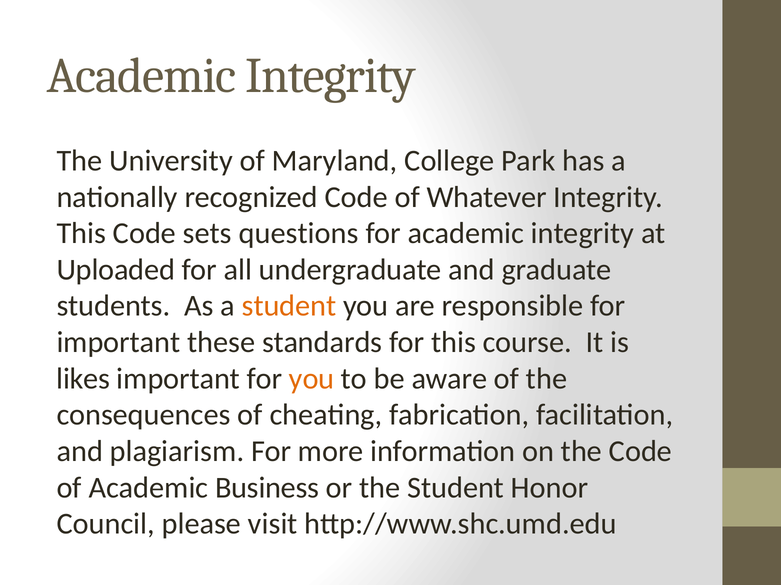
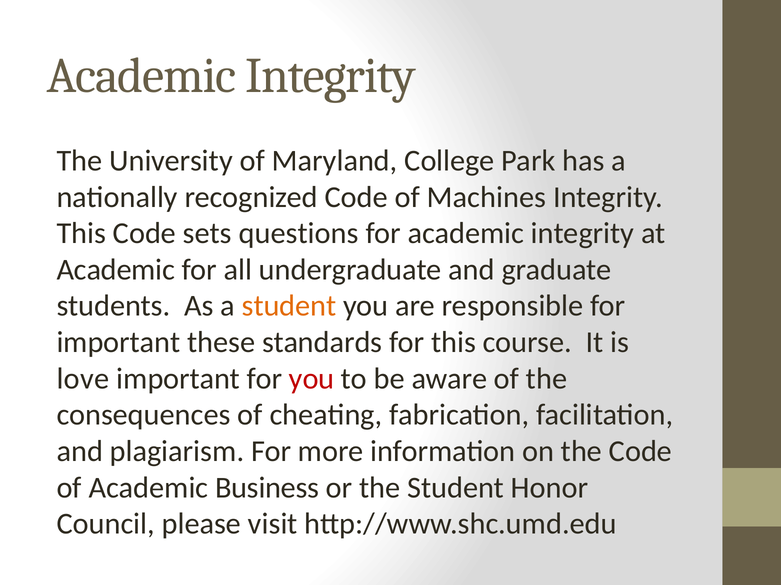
Whatever: Whatever -> Machines (487, 197)
Uploaded: Uploaded -> Academic (116, 270)
likes: likes -> love (83, 379)
you colour: orange -> red (312, 379)
